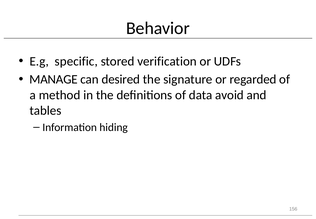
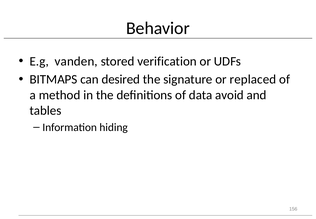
specific: specific -> vanden (76, 61)
MANAGE: MANAGE -> BITMAPS (54, 79)
regarded: regarded -> replaced (253, 79)
